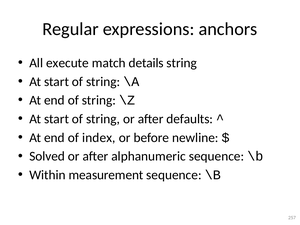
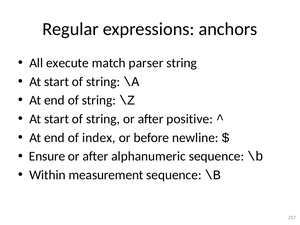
details: details -> parser (146, 63)
defaults: defaults -> positive (190, 119)
Solved: Solved -> Ensure (47, 156)
